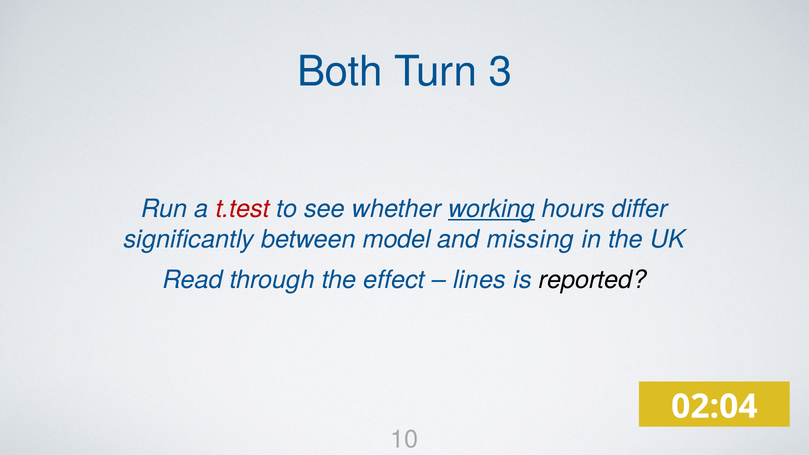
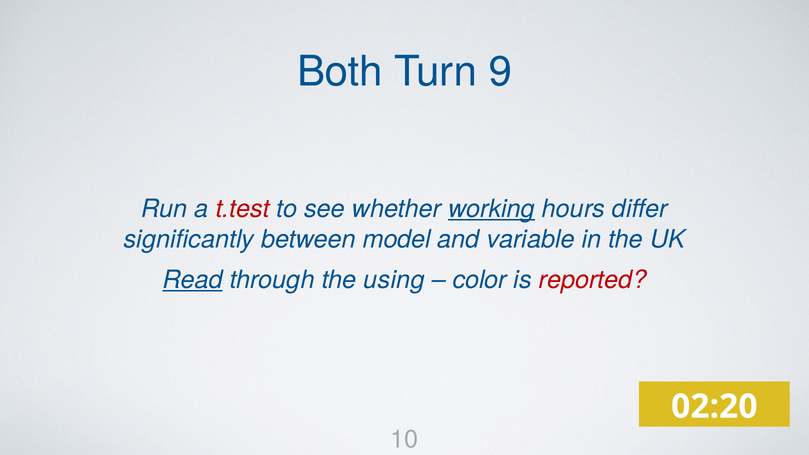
3: 3 -> 9 (500, 72)
missing: missing -> variable (531, 239)
Read underline: none -> present (193, 280)
effect: effect -> using (394, 280)
lines: lines -> color (480, 280)
reported colour: black -> red (593, 280)
02:04: 02:04 -> 02:20 (714, 407)
